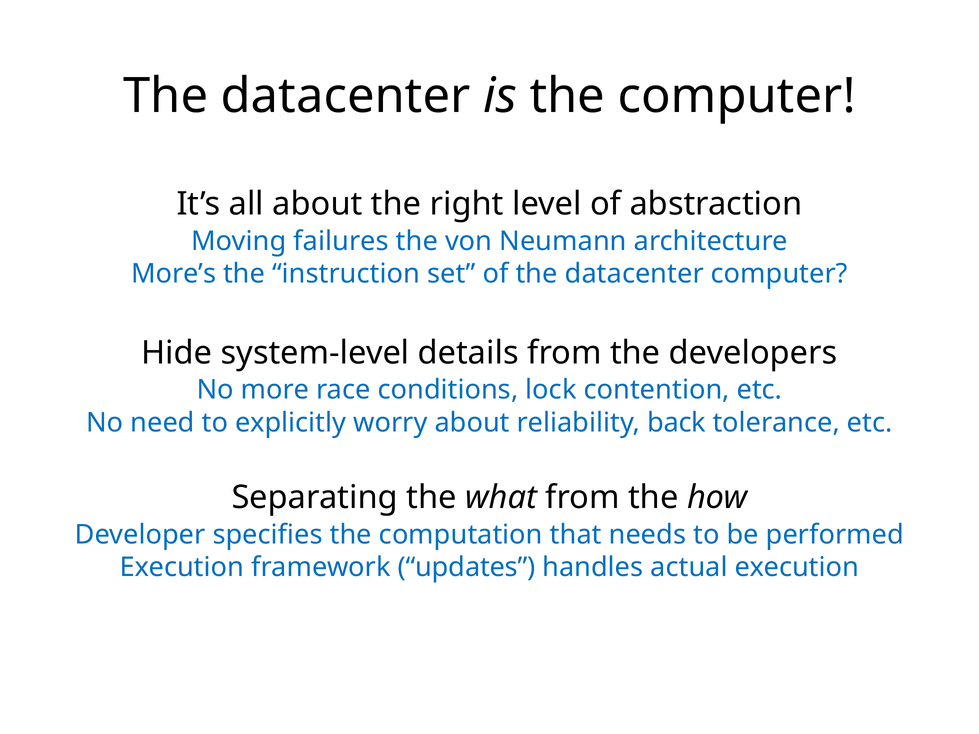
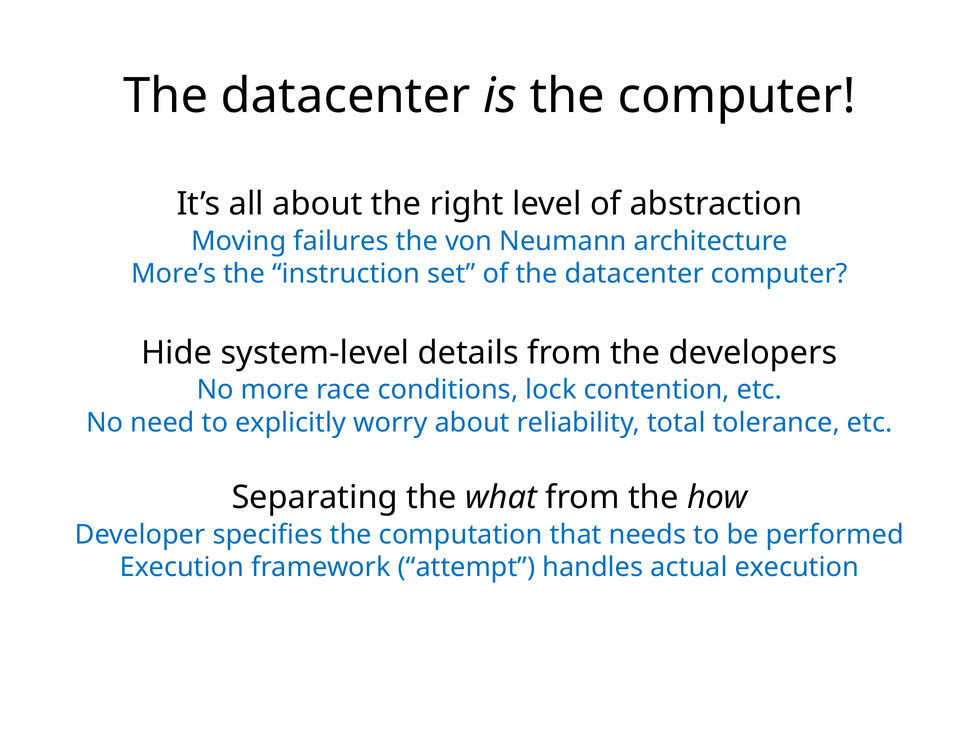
back: back -> total (676, 423)
updates: updates -> attempt (467, 568)
